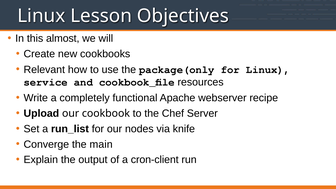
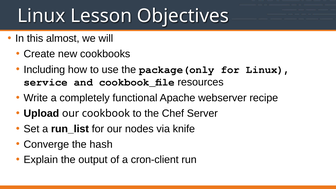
Relevant: Relevant -> Including (44, 70)
main: main -> hash (101, 144)
